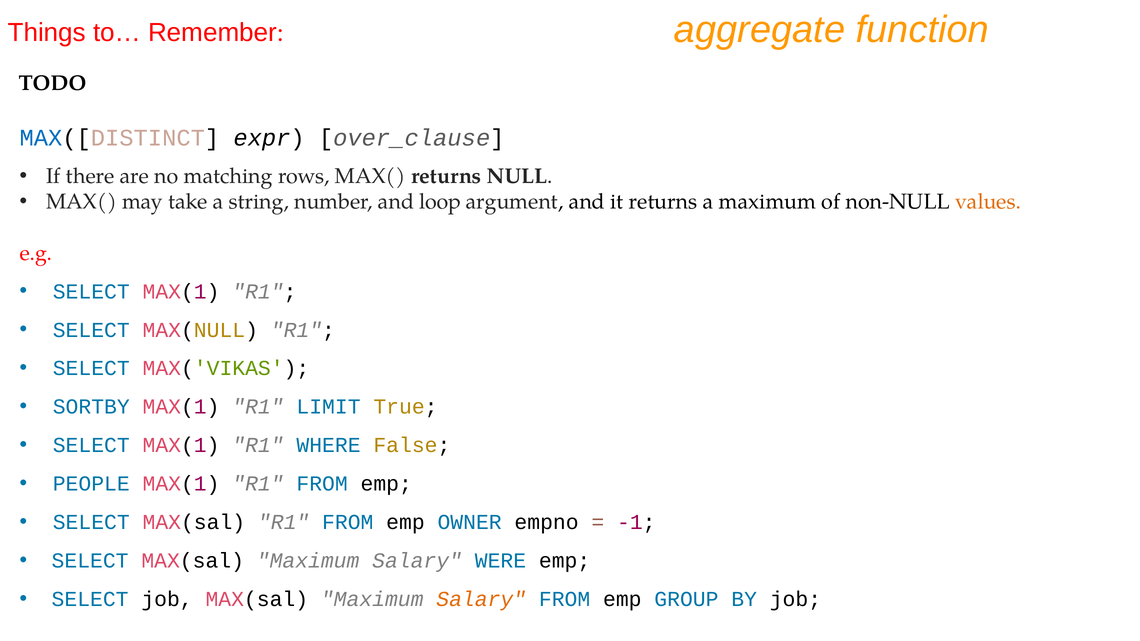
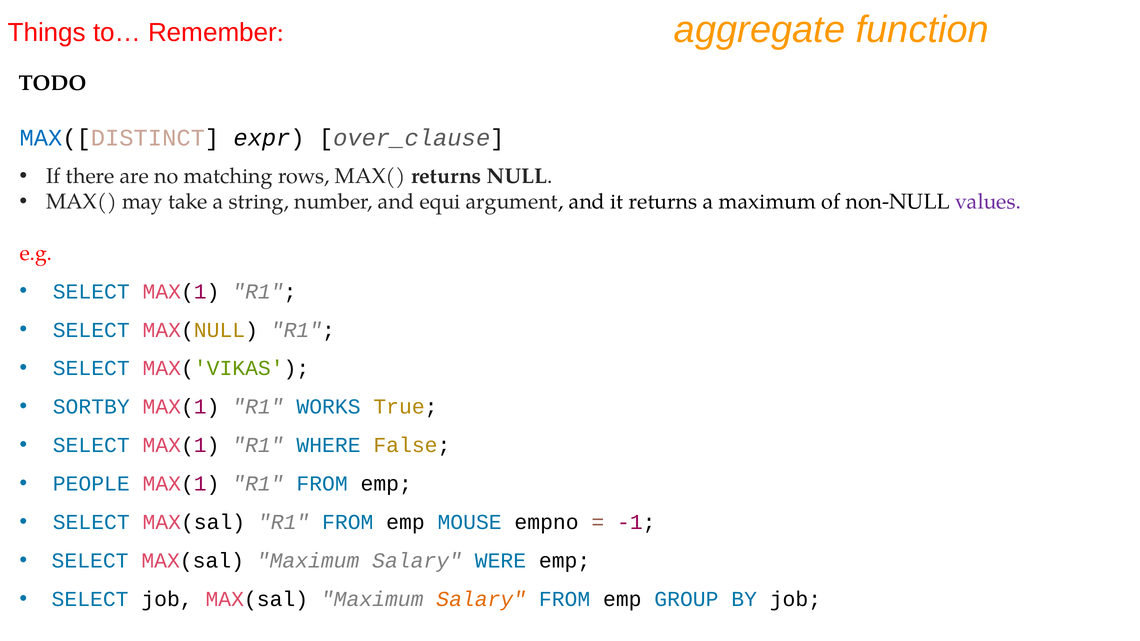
loop: loop -> equi (440, 202)
values colour: orange -> purple (988, 202)
LIMIT: LIMIT -> WORKS (329, 407)
OWNER: OWNER -> MOUSE (470, 522)
